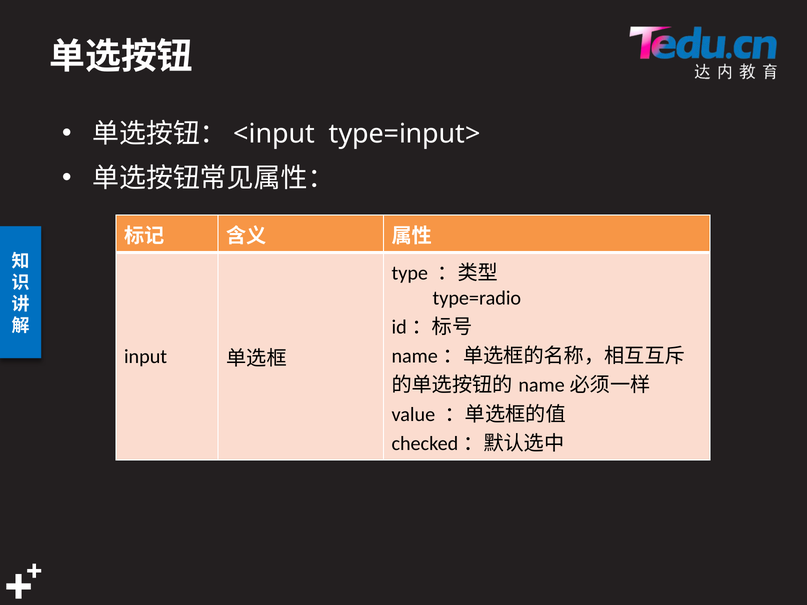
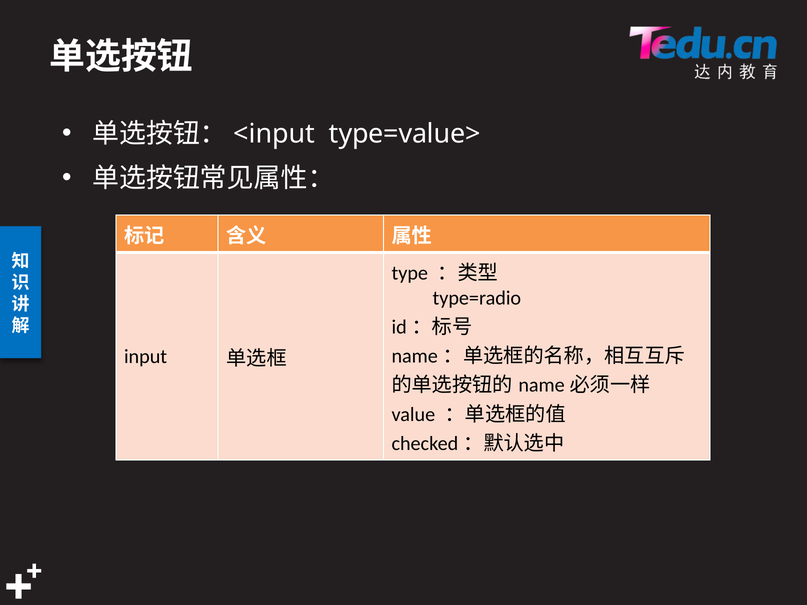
type=input>: type=input> -> type=value> (405, 134)
